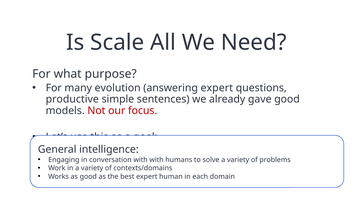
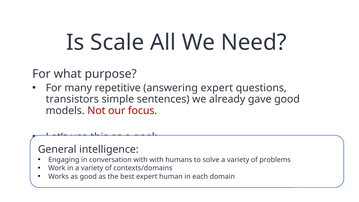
evolution: evolution -> repetitive (118, 88)
productive: productive -> transistors (72, 99)
